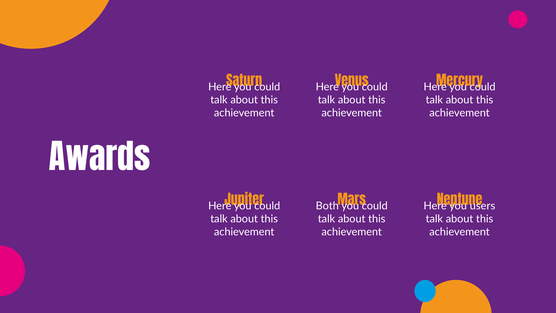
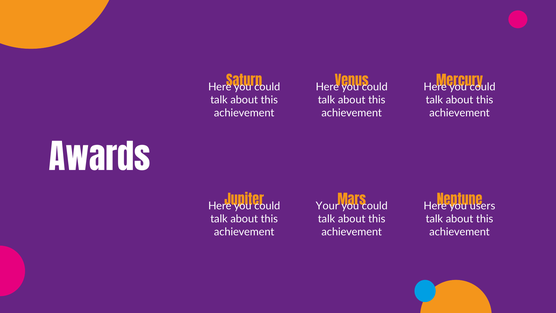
Both: Both -> Your (327, 206)
